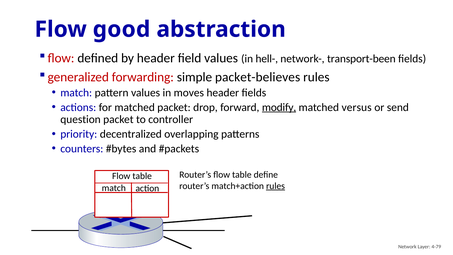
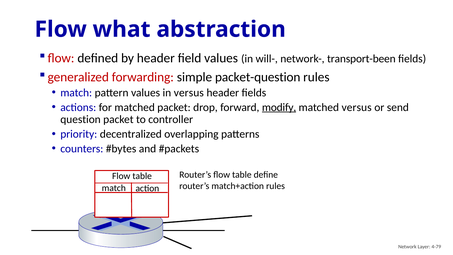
good: good -> what (122, 29)
hell-: hell- -> will- (267, 59)
packet-believes: packet-believes -> packet-question (258, 77)
in moves: moves -> versus (189, 93)
rules underline: present -> none (276, 186)
